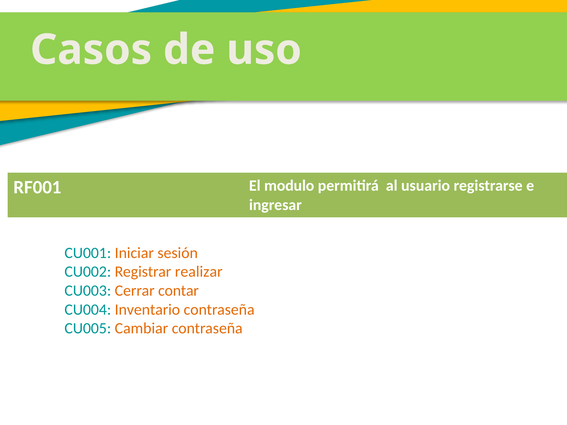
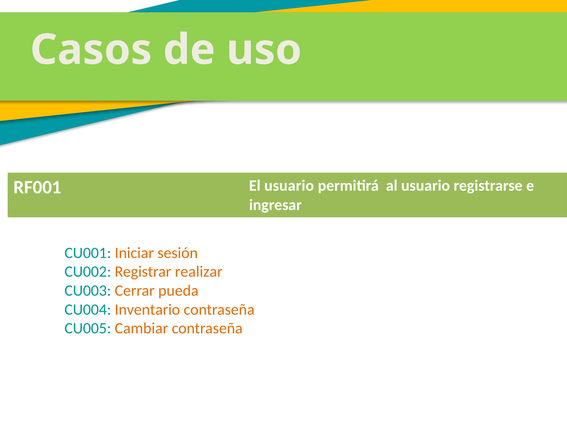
El modulo: modulo -> usuario (289, 186)
contar: contar -> pueda (178, 291)
